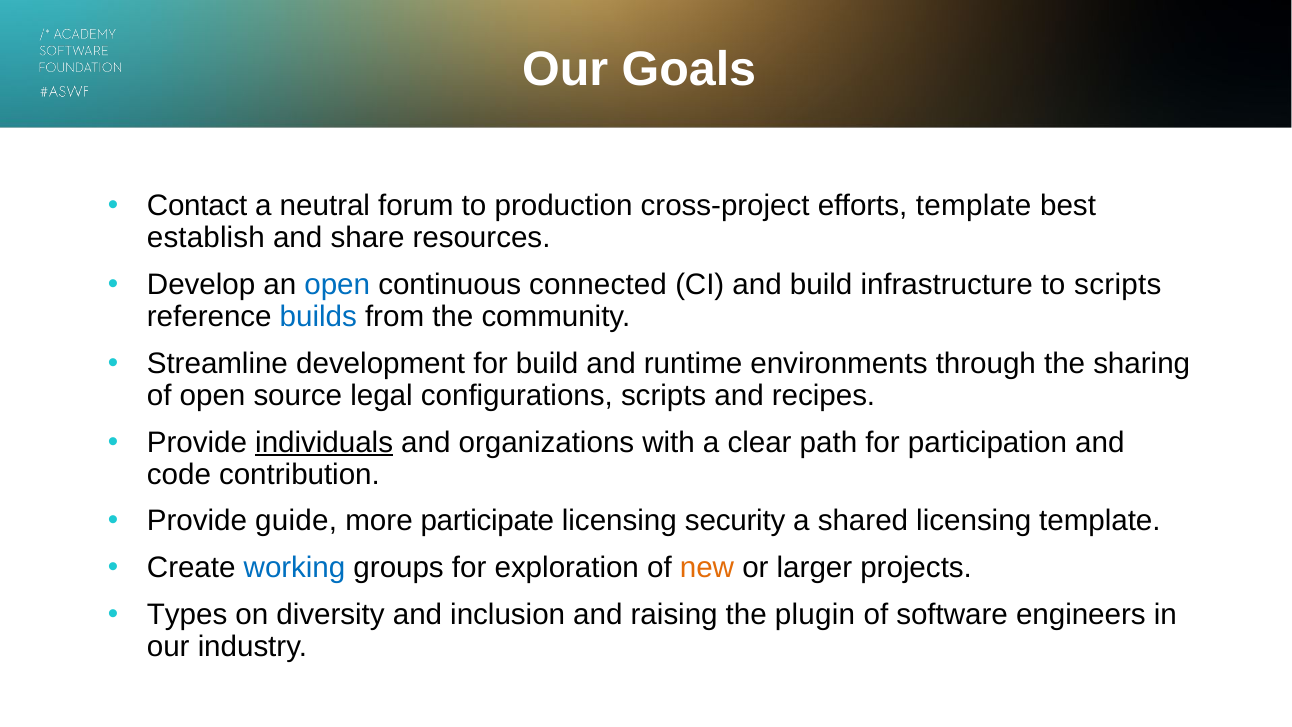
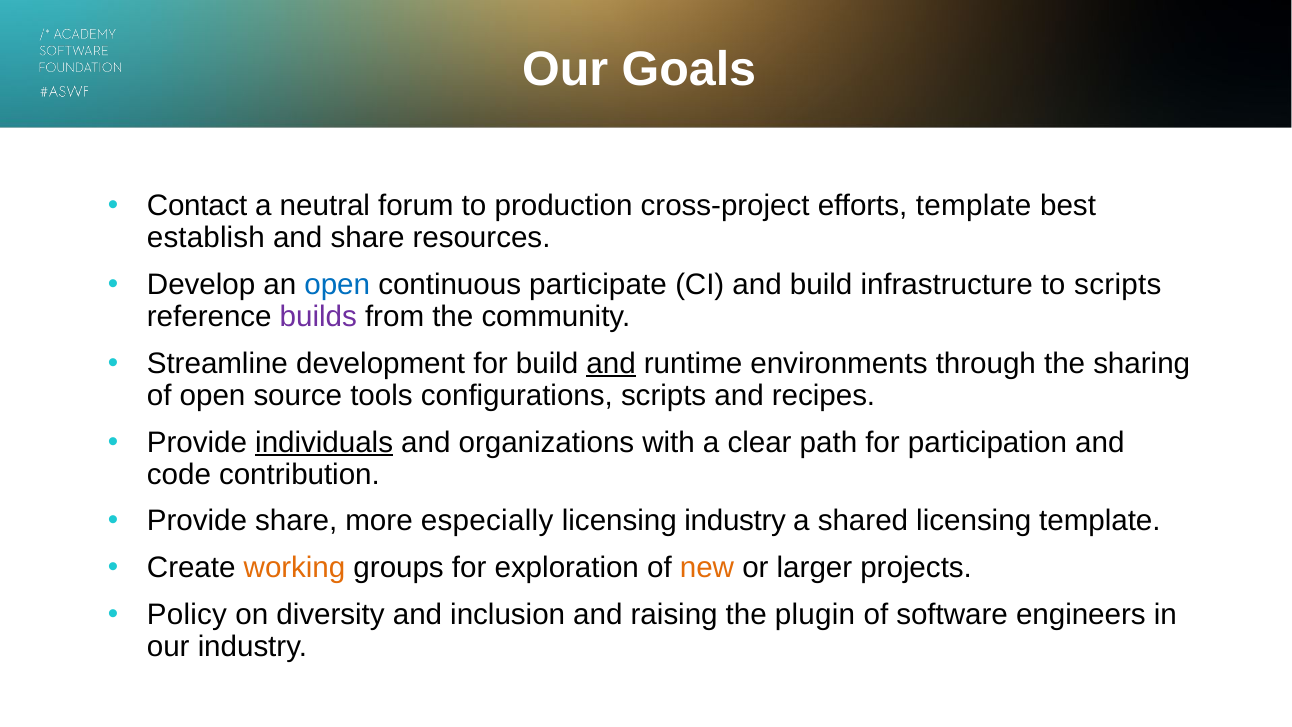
connected: connected -> participate (598, 285)
builds colour: blue -> purple (318, 317)
and underline: none -> present (611, 364)
legal: legal -> tools (382, 395)
Provide guide: guide -> share (296, 521)
participate: participate -> especially (487, 521)
licensing security: security -> industry (735, 521)
working colour: blue -> orange (295, 568)
Types: Types -> Policy (187, 615)
